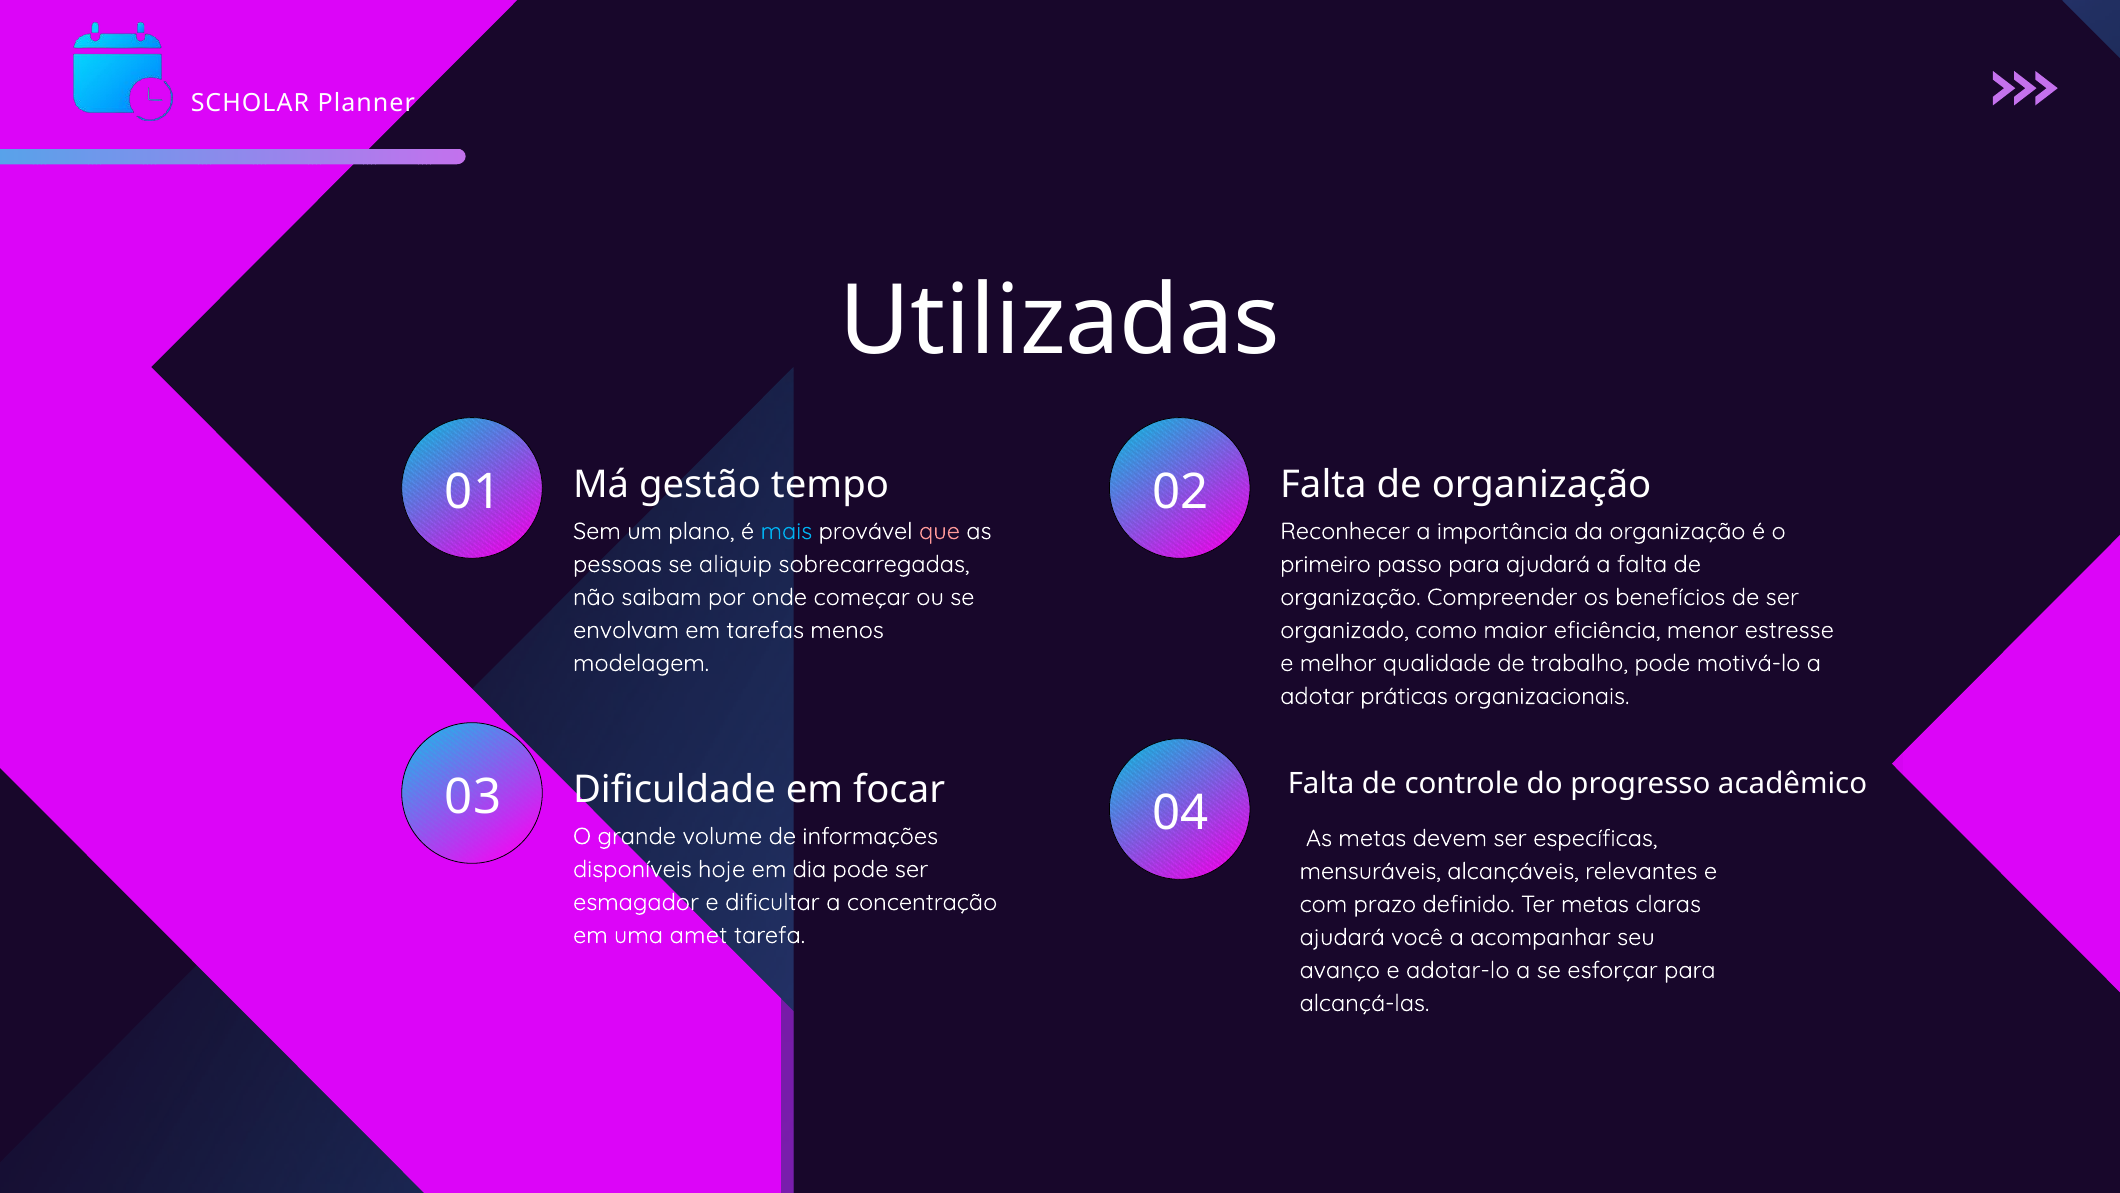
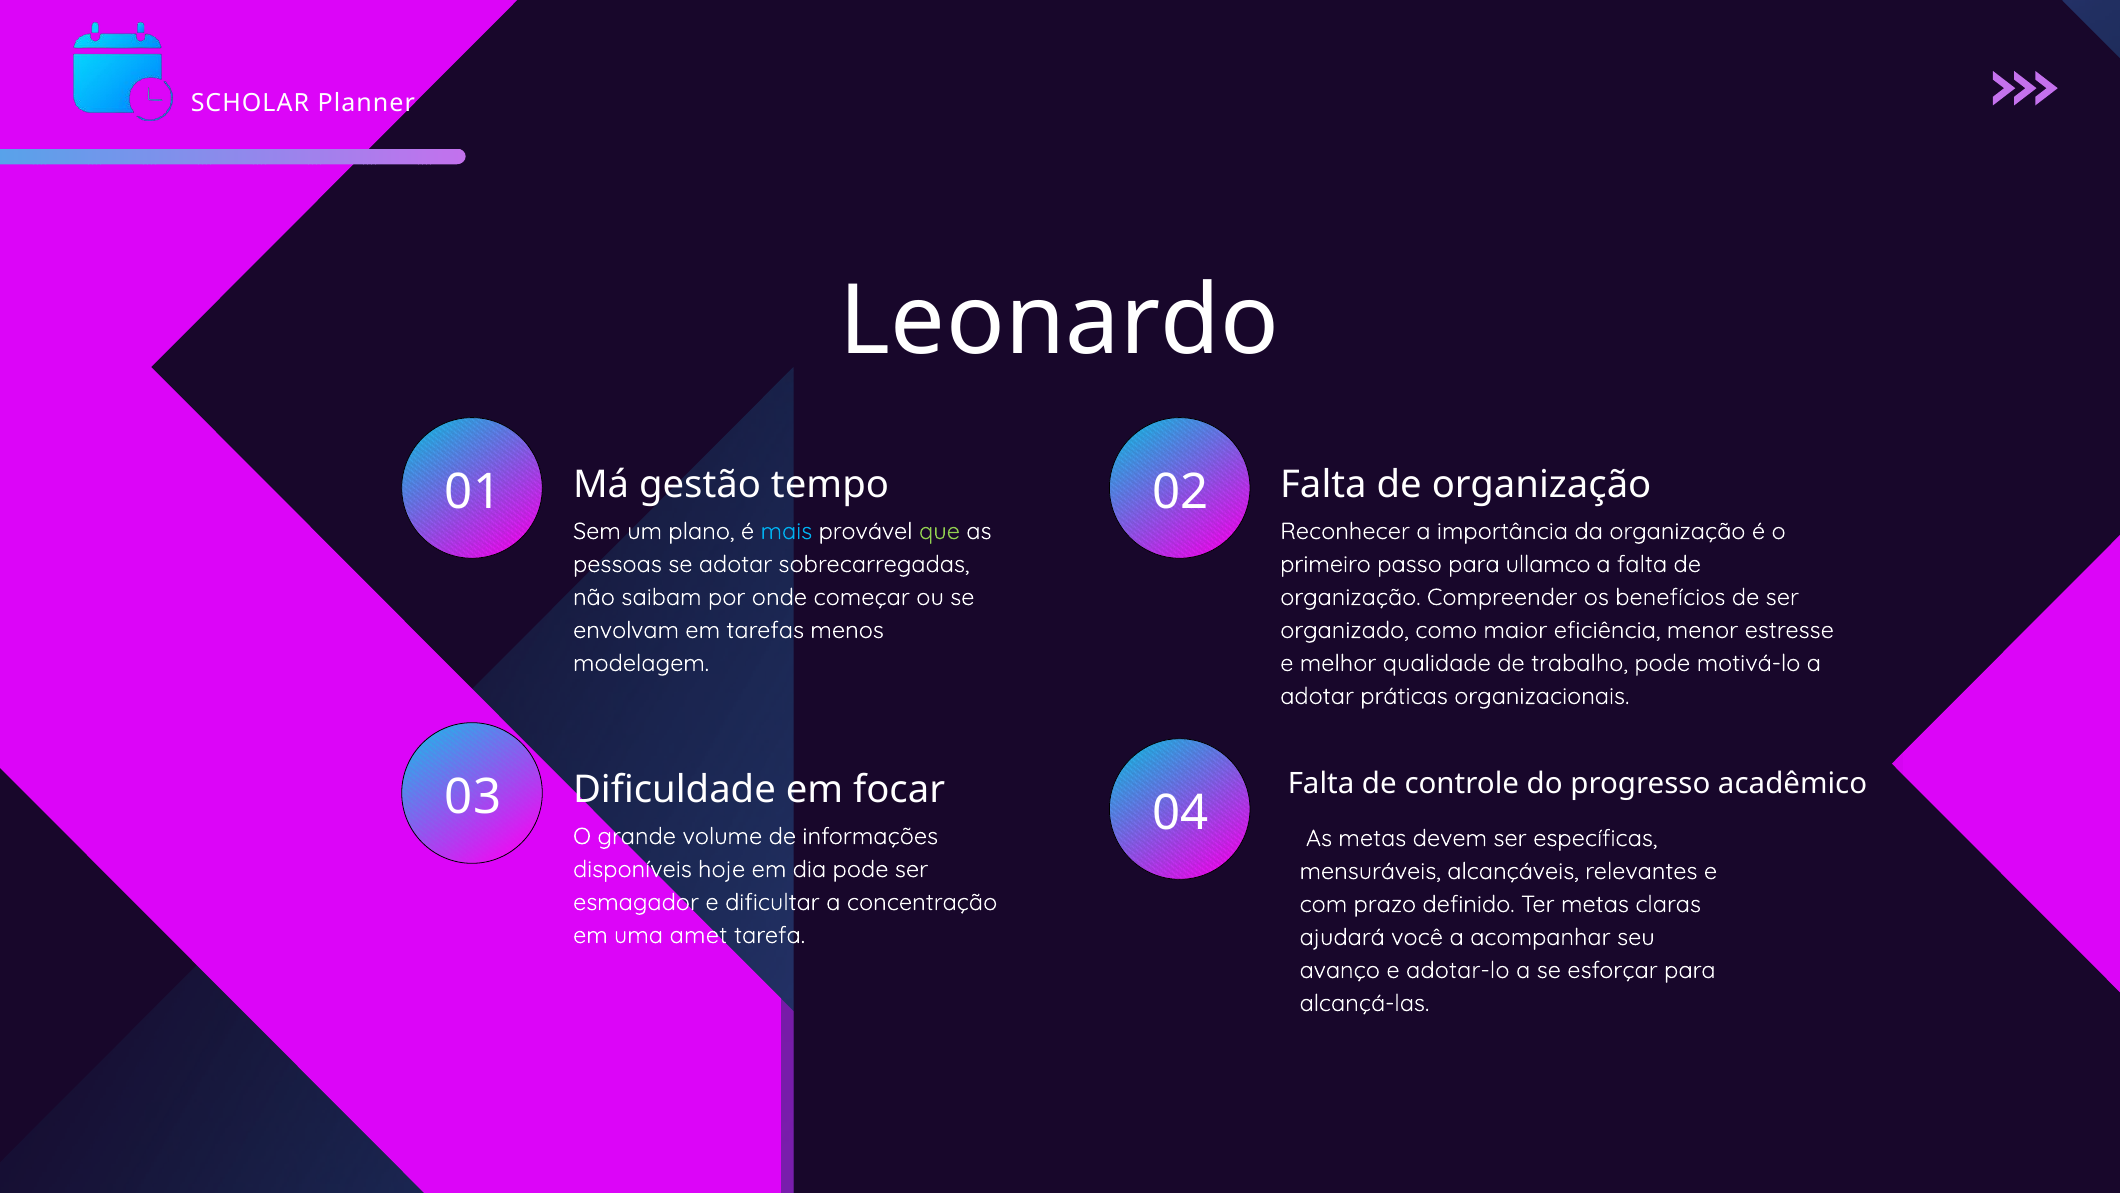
Utilizadas: Utilizadas -> Leonardo (1060, 322)
que colour: pink -> light green (939, 531)
se aliquip: aliquip -> adotar (736, 564)
para ajudará: ajudará -> ullamco (1548, 564)
